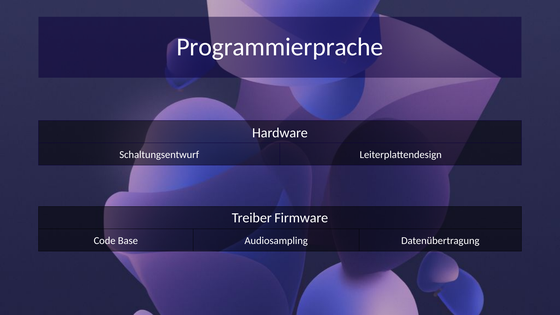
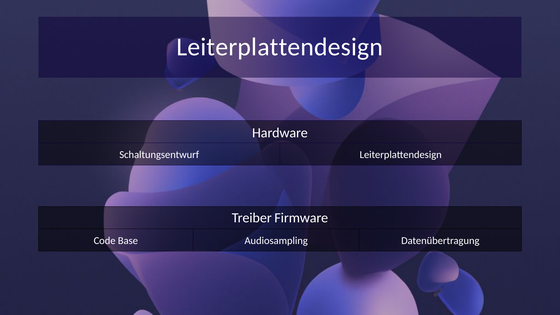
Programmierprache: Programmierprache -> Leiterplattendesign (280, 47)
